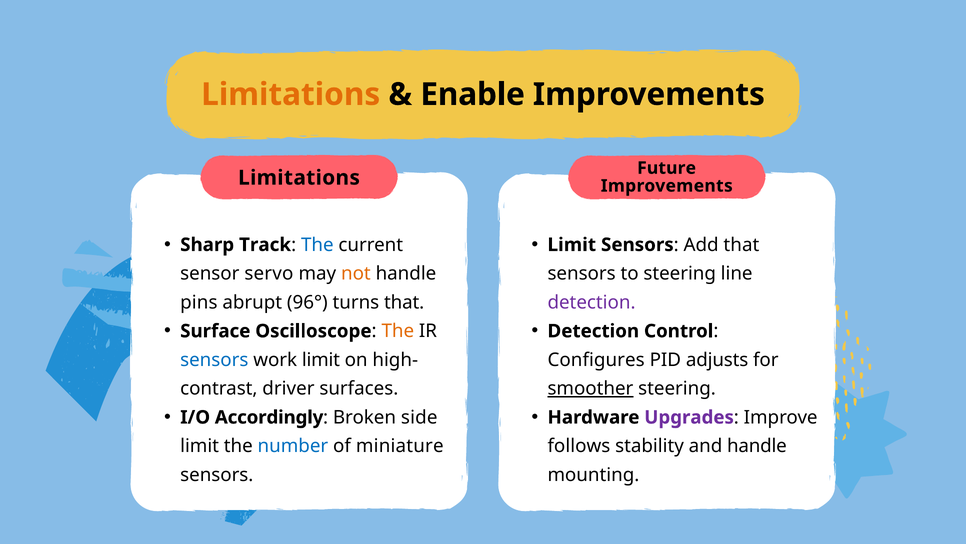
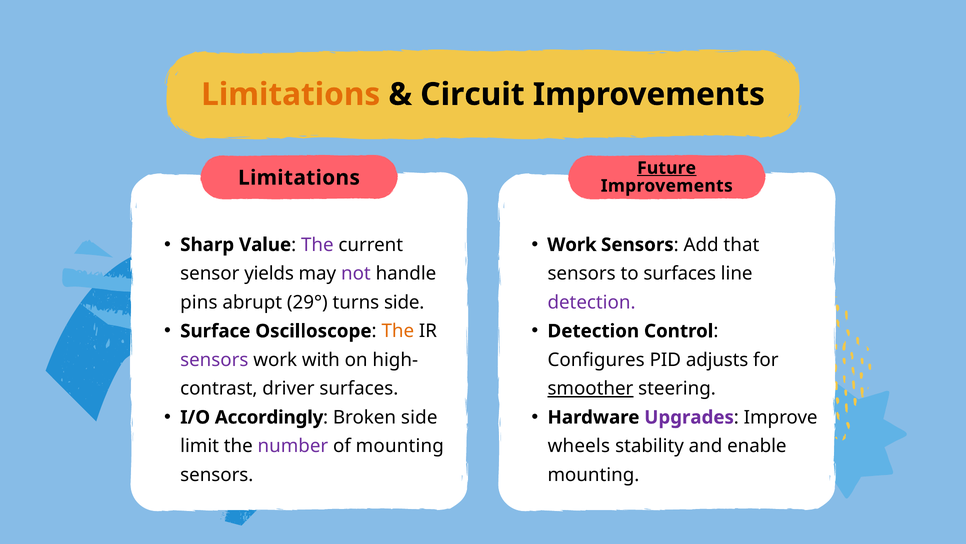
Enable: Enable -> Circuit (472, 94)
Future underline: none -> present (667, 168)
Track: Track -> Value (265, 245)
The colour: blue -> purple (317, 245)
Limit: Limit -> Work (572, 245)
servo: servo -> yields (269, 273)
not colour: orange -> purple (356, 273)
to steering: steering -> surfaces (680, 273)
96°: 96° -> 29° (307, 302)
turns that: that -> side (404, 302)
sensors colour: blue -> purple (214, 359)
work limit: limit -> with (321, 359)
number colour: blue -> purple (293, 446)
of miniature: miniature -> mounting (400, 446)
follows: follows -> wheels (579, 446)
and handle: handle -> enable (757, 446)
